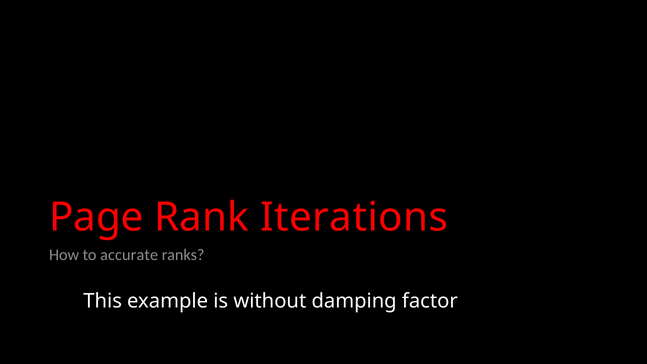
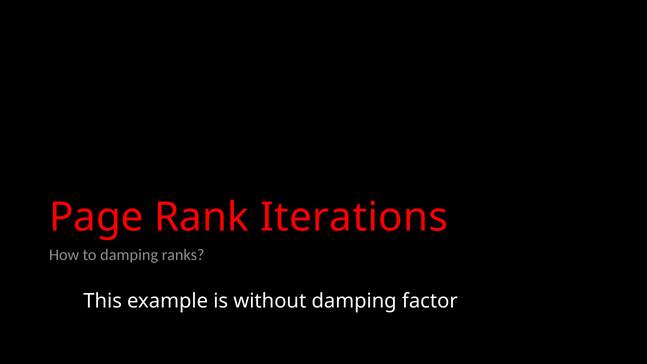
to accurate: accurate -> damping (129, 255)
